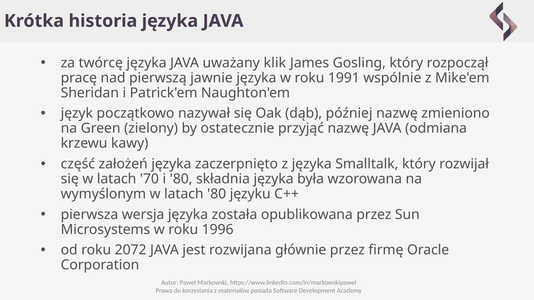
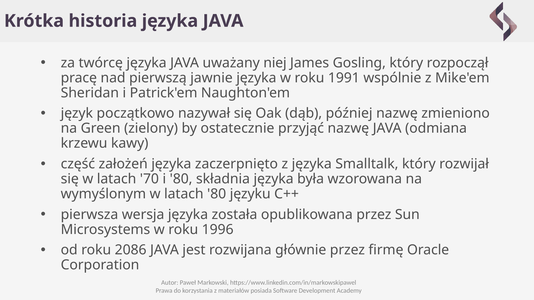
klik: klik -> niej (275, 63)
2072: 2072 -> 2086 (131, 250)
